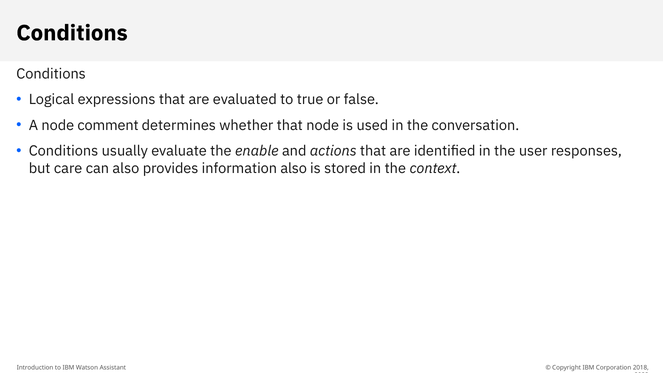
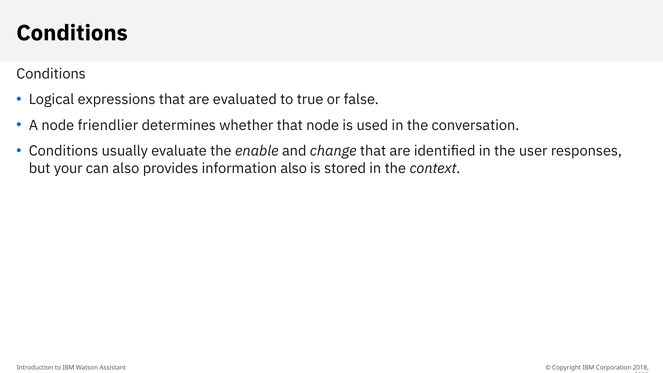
comment: comment -> friendlier (108, 125)
actions: actions -> change (333, 151)
care: care -> your (68, 169)
